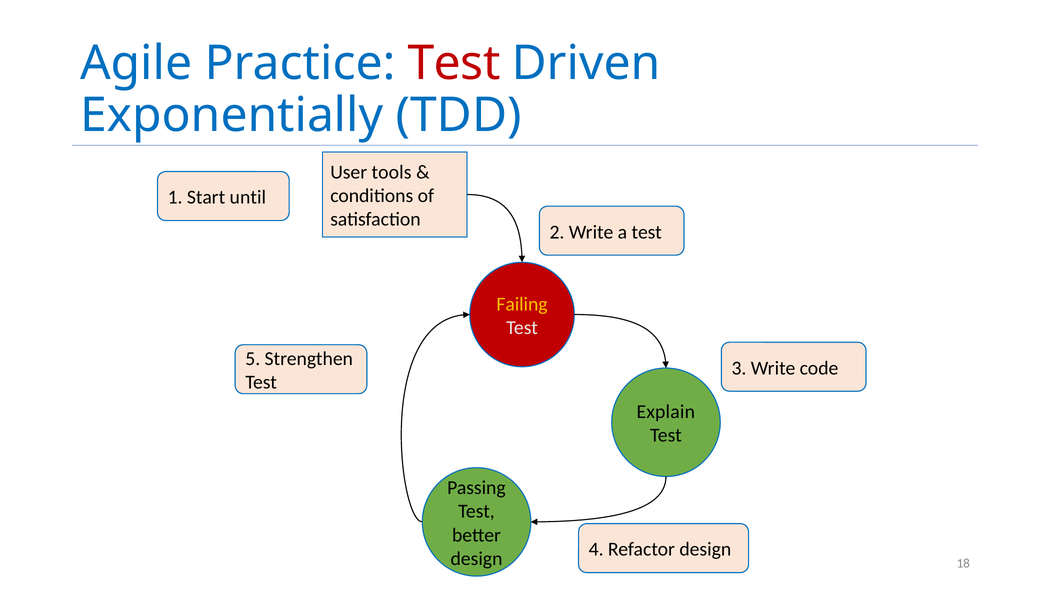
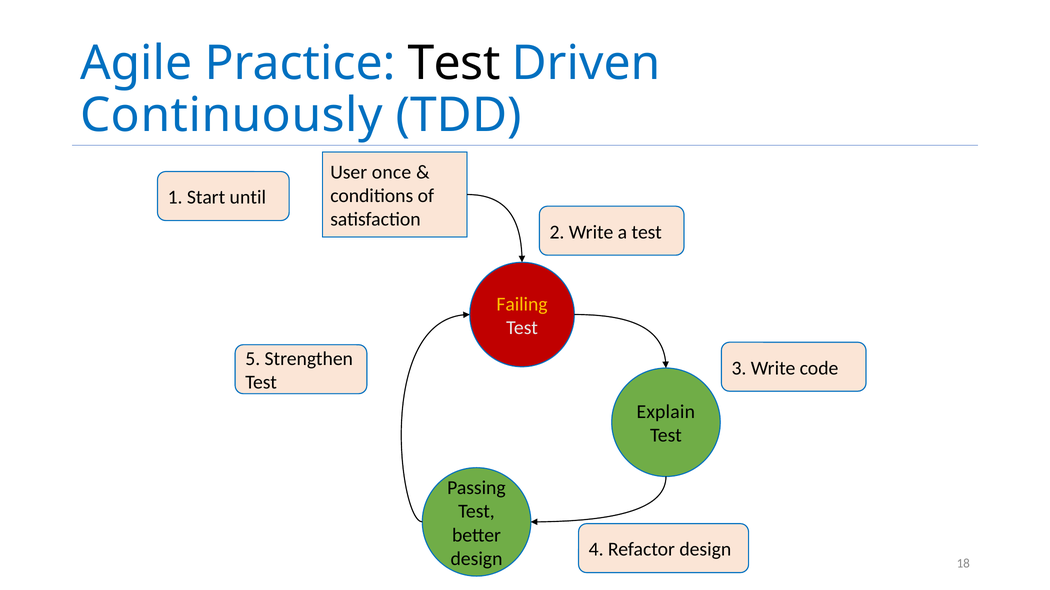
Test colour: red -> black (454, 63)
Exponentially: Exponentially -> Continuously (231, 115)
tools: tools -> once (392, 172)
